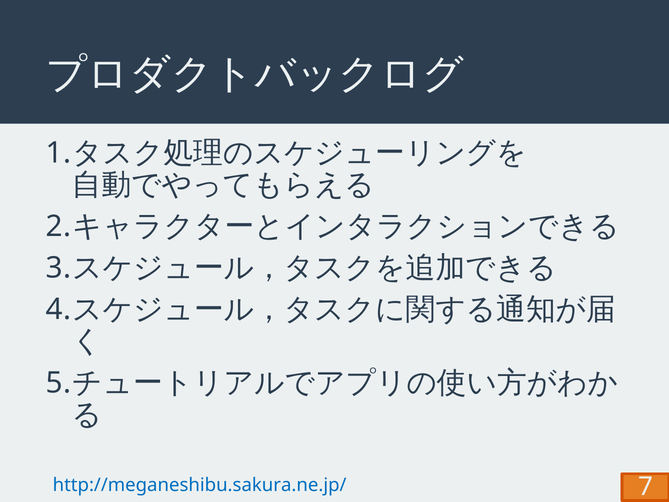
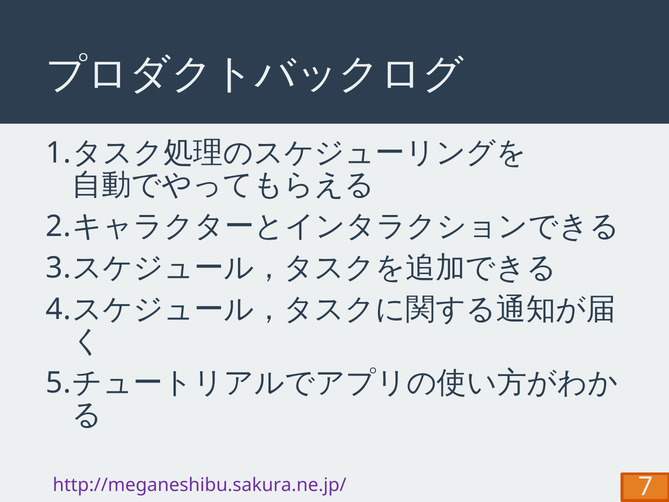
http://meganeshibu.sakura.ne.jp/ colour: blue -> purple (200, 485)
